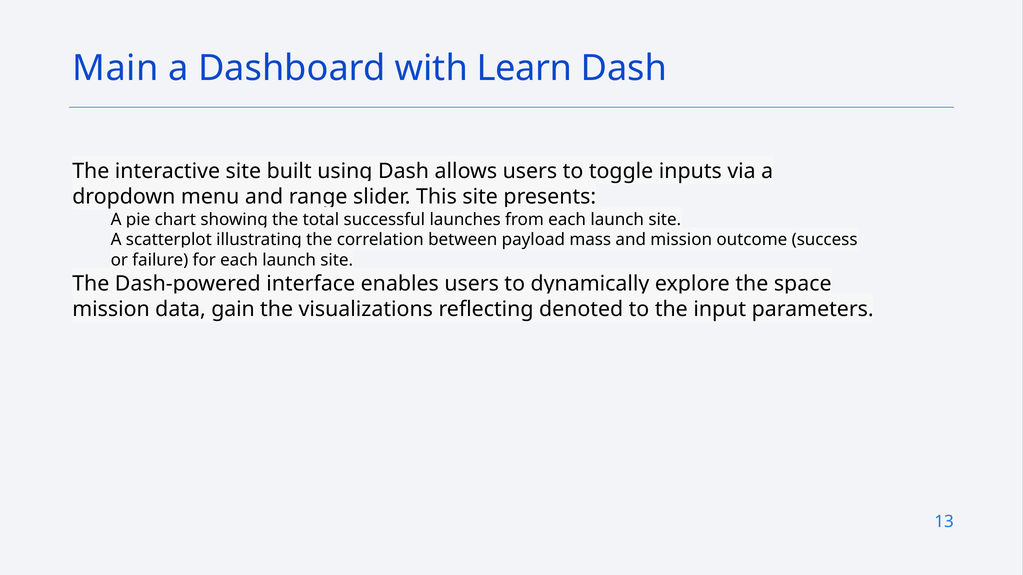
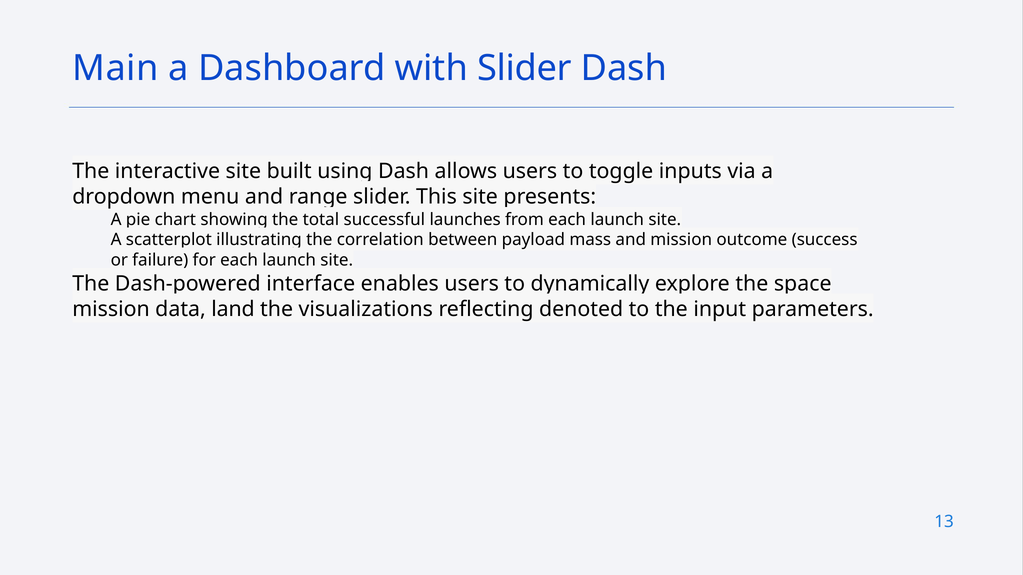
with Learn: Learn -> Slider (524, 68)
gain: gain -> land (233, 309)
